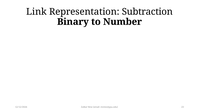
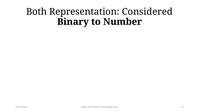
Link: Link -> Both (37, 12)
Subtraction: Subtraction -> Considered (147, 12)
